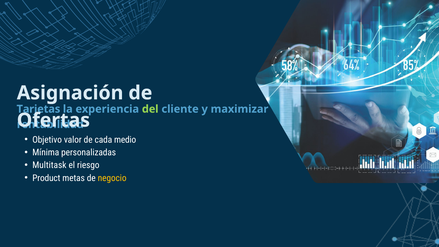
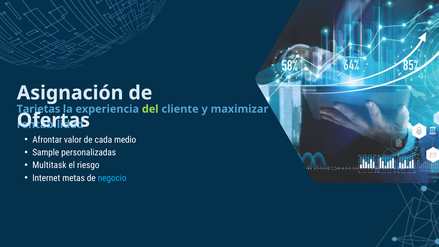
Objetivo: Objetivo -> Afrontar (47, 140)
Mínima: Mínima -> Sample (46, 152)
Product: Product -> Internet (46, 178)
negocio colour: yellow -> light blue (112, 178)
